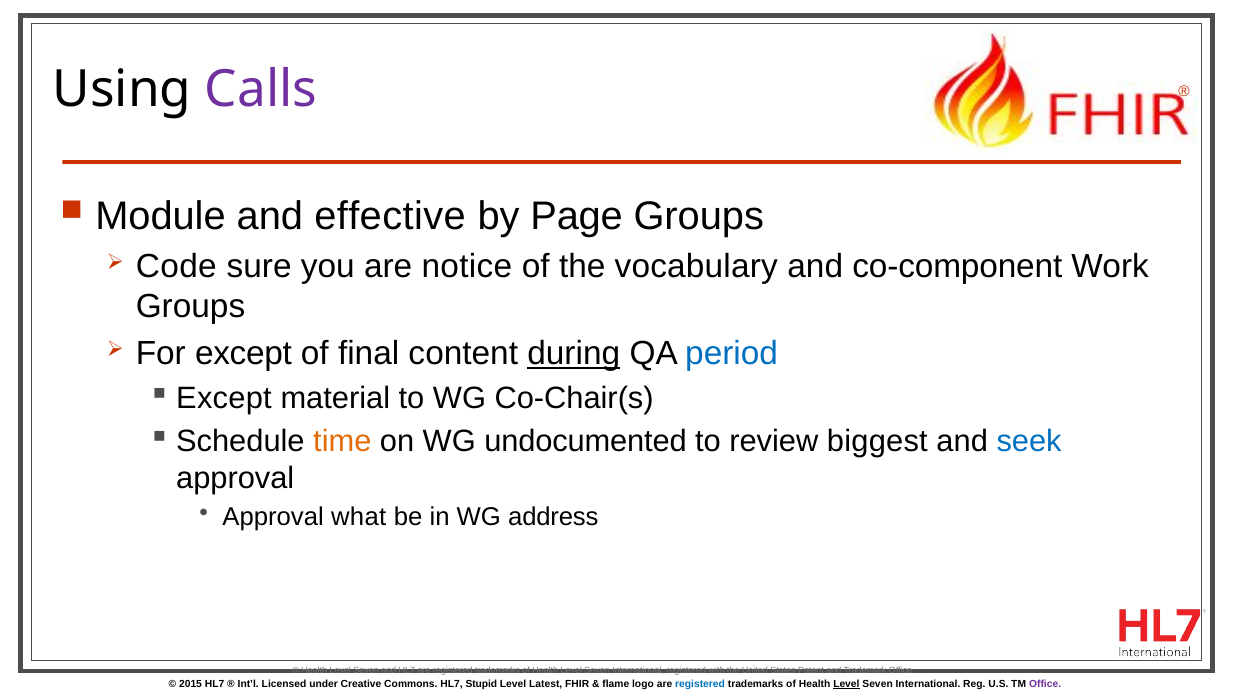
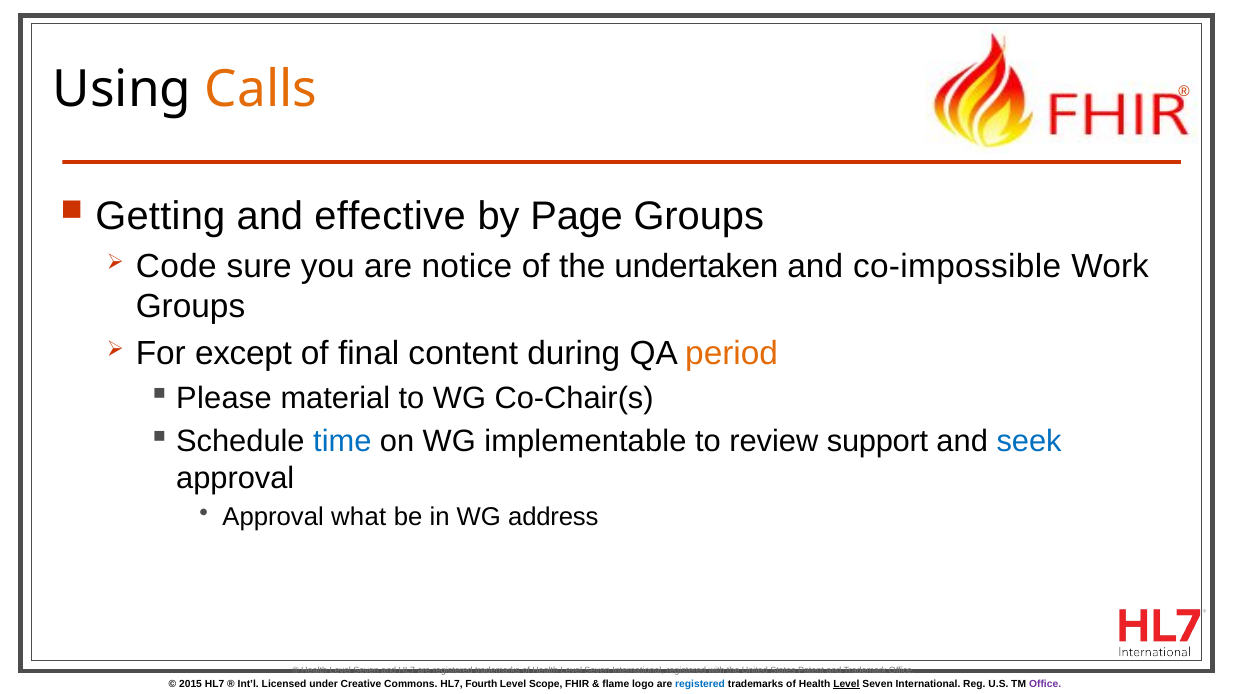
Calls colour: purple -> orange (261, 90)
Module: Module -> Getting (160, 216)
vocabulary: vocabulary -> undertaken (696, 266)
co-component: co-component -> co-impossible (957, 266)
during underline: present -> none (574, 353)
period colour: blue -> orange (732, 353)
Except: Except -> Please (224, 398)
time colour: orange -> blue (342, 441)
undocumented: undocumented -> implementable (585, 441)
biggest: biggest -> support (878, 441)
Stupid: Stupid -> Fourth (481, 683)
Latest: Latest -> Scope (546, 683)
